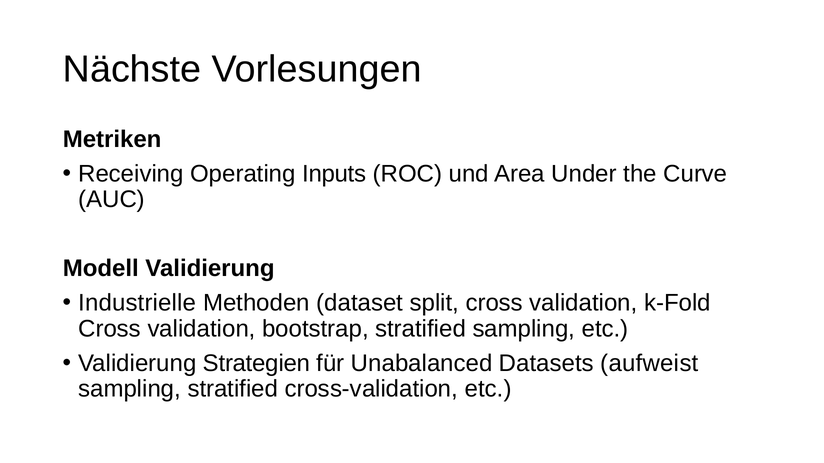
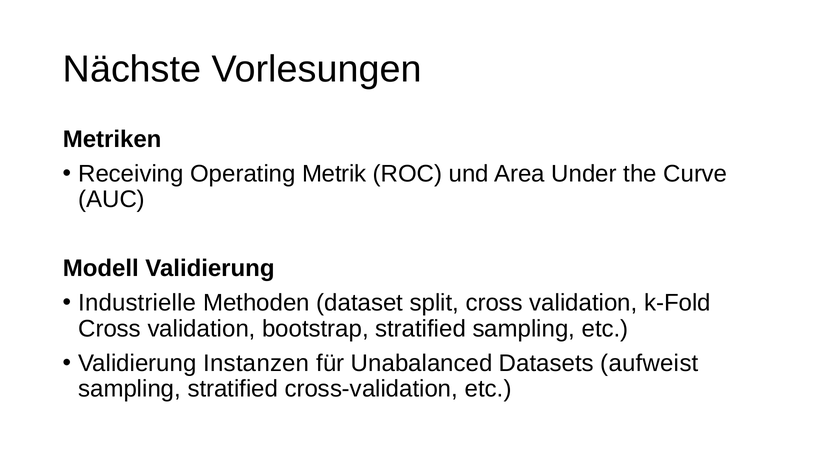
Inputs: Inputs -> Metrik (334, 174)
Strategien: Strategien -> Instanzen (256, 364)
